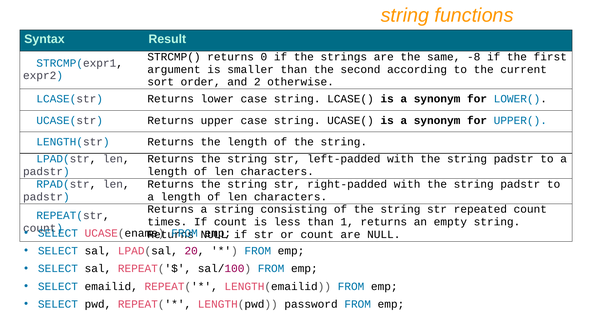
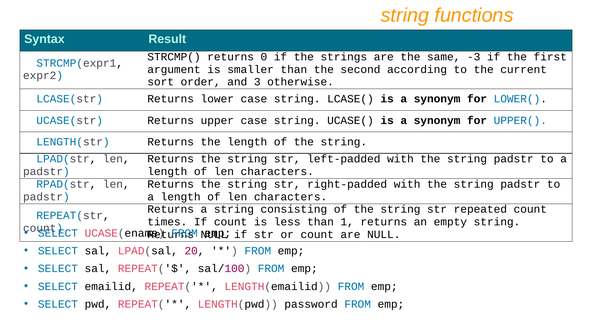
-8: -8 -> -3 (474, 57)
2: 2 -> 3 (257, 82)
